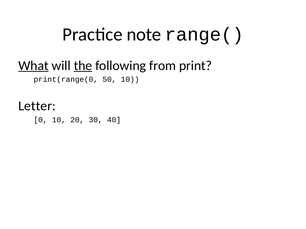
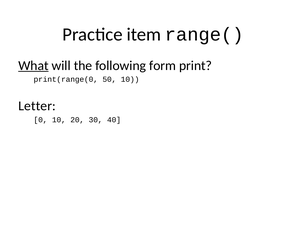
note: note -> item (144, 34)
the underline: present -> none (83, 66)
from: from -> form (163, 66)
